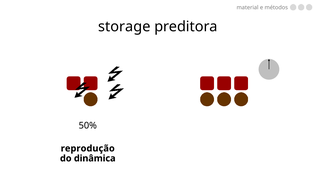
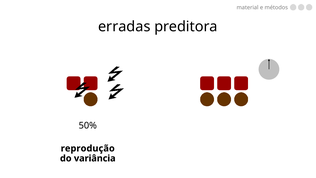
storage: storage -> erradas (124, 27)
dinâmica: dinâmica -> variância (95, 158)
